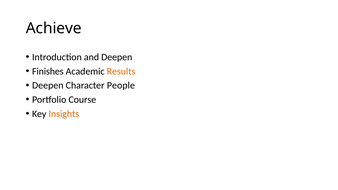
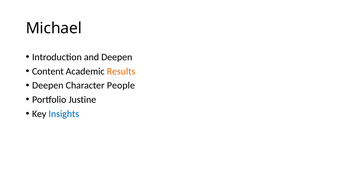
Achieve: Achieve -> Michael (54, 28)
Finishes: Finishes -> Content (48, 71)
Course: Course -> Justine (82, 100)
Insights colour: orange -> blue (64, 114)
